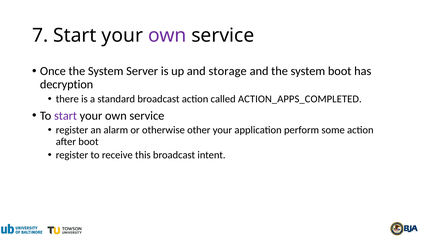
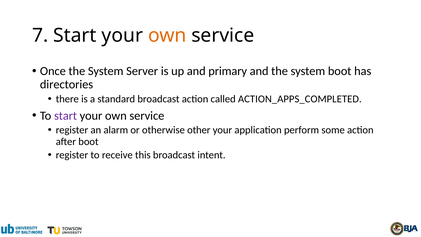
own colour: purple -> orange (167, 35)
storage: storage -> primary (228, 71)
decryption: decryption -> directories (67, 84)
